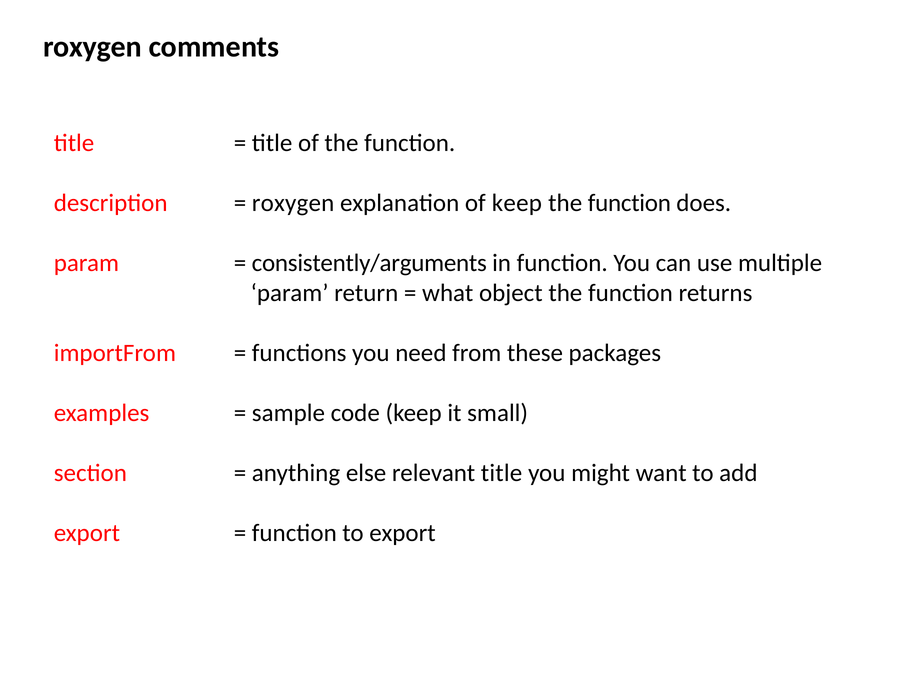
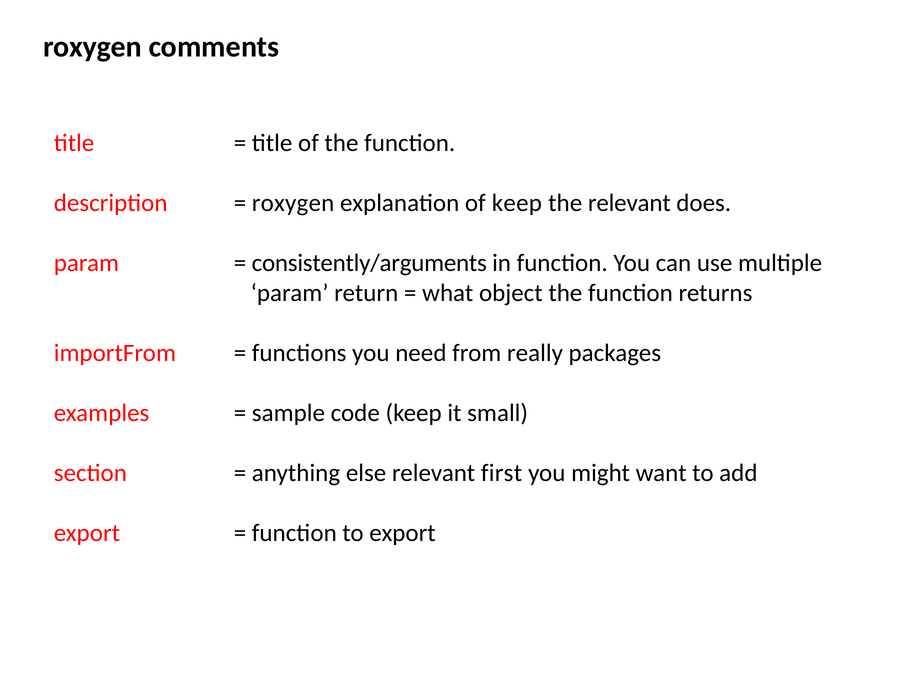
function: function -> relevant (629, 203)
these: these -> really (535, 353)
relevant title: title -> first (502, 473)
